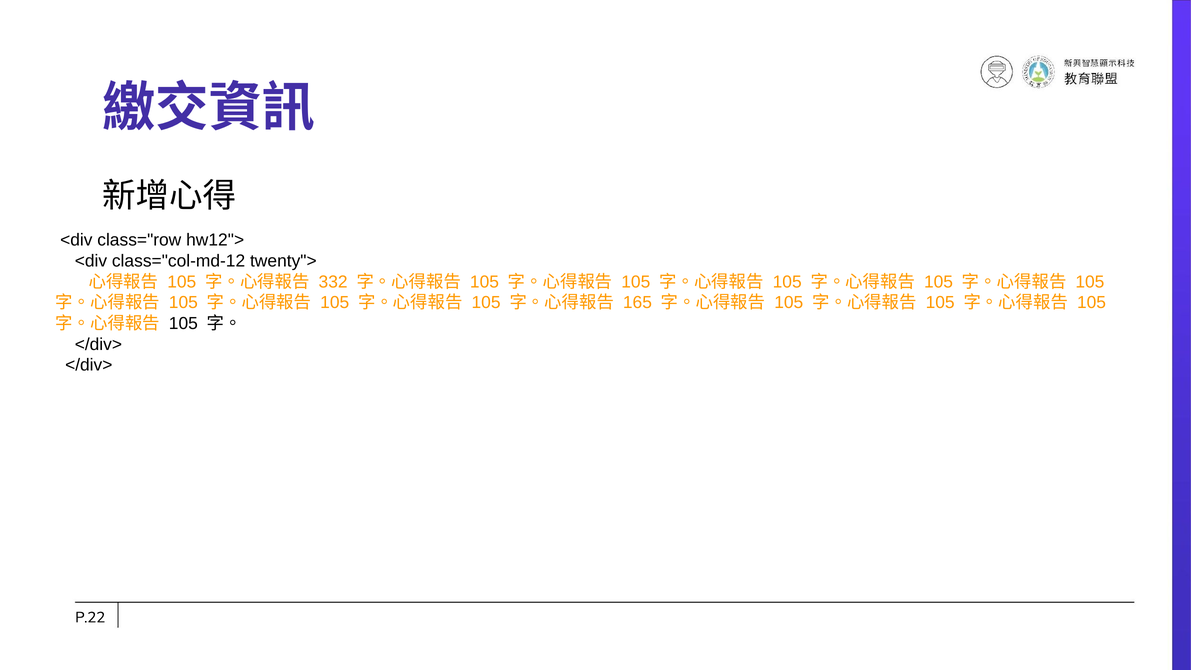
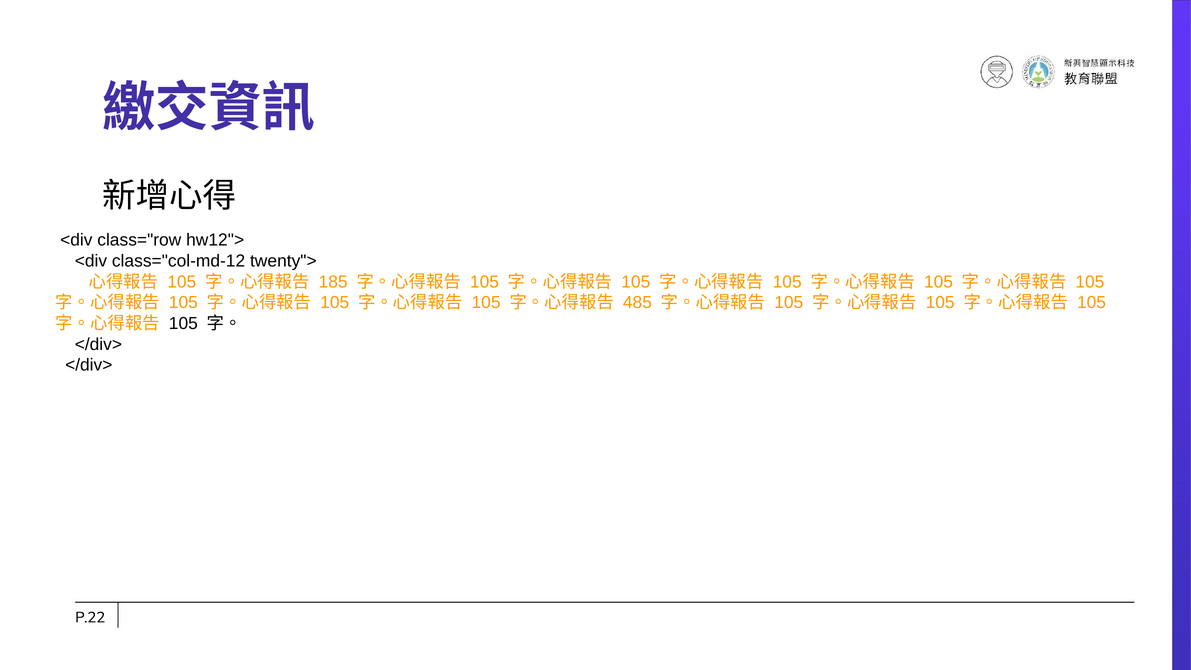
332: 332 -> 185 (333, 282)
165: 165 -> 485 (637, 303)
